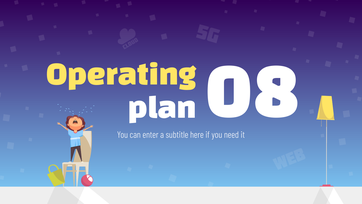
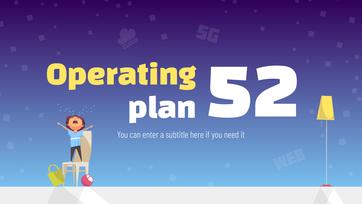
08: 08 -> 52 (253, 90)
